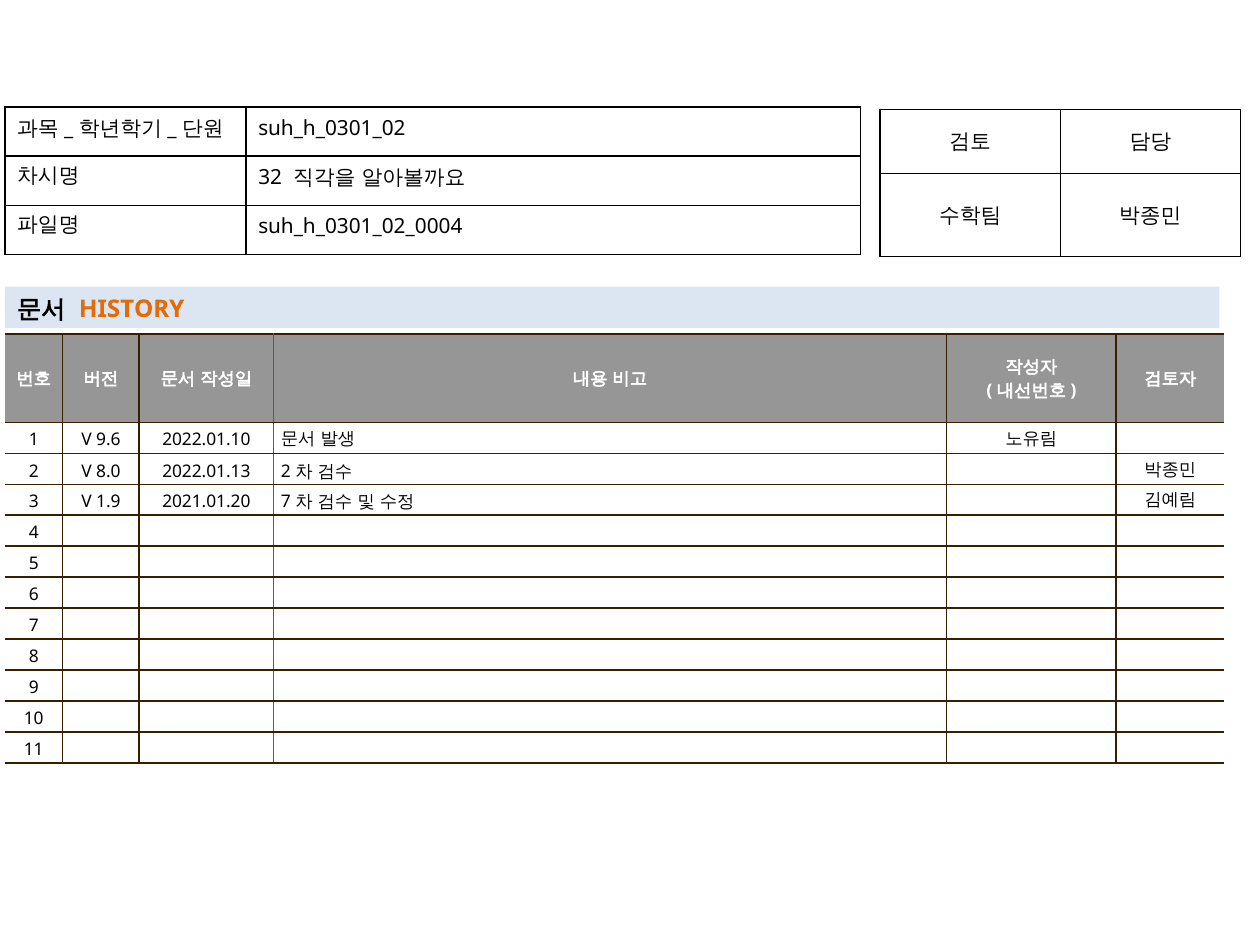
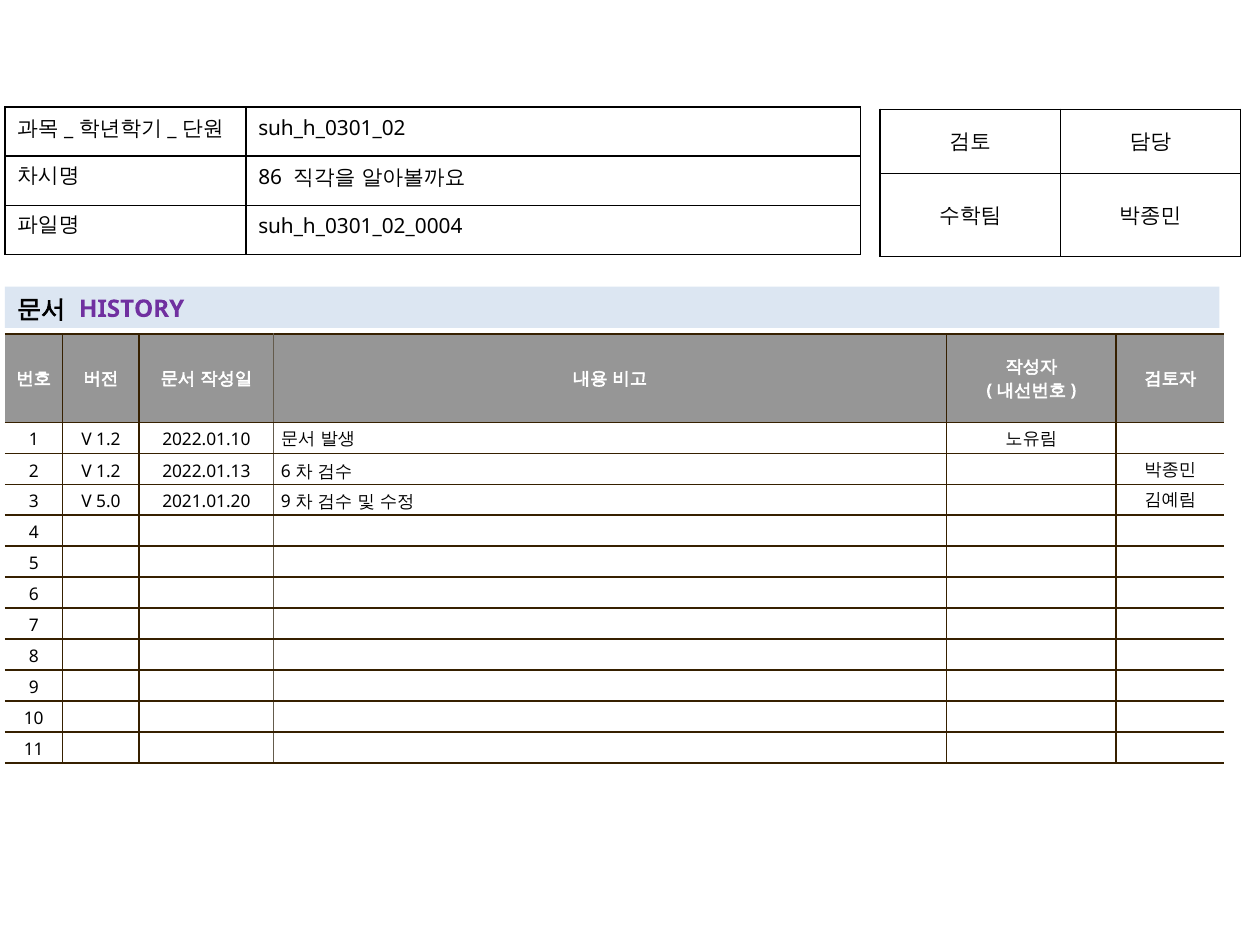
32: 32 -> 86 (270, 178)
HISTORY colour: orange -> purple (132, 309)
1 V 9.6: 9.6 -> 1.2 (108, 440)
2 V 8.0: 8.0 -> 1.2 (108, 471)
2022.01.13 2: 2 -> 6 (286, 471)
1.9: 1.9 -> 5.0 (108, 502)
2021.01.20 7: 7 -> 9 (286, 502)
